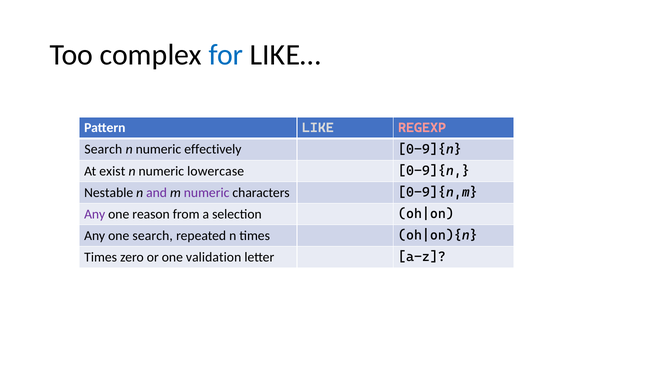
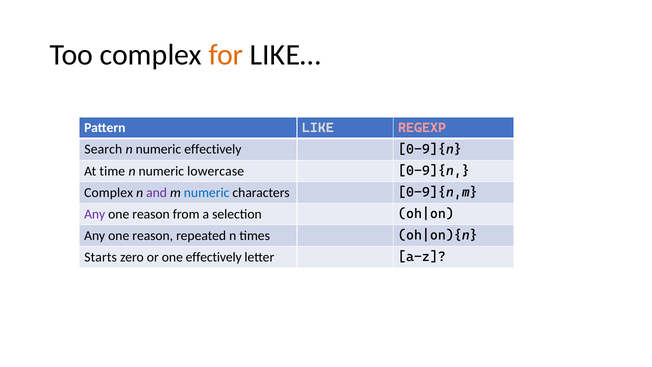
for colour: blue -> orange (226, 55)
exist: exist -> time (112, 171)
Nestable: Nestable -> Complex (109, 192)
numeric colour: purple -> blue (207, 192)
search: search -> reason (153, 236)
Times: Times -> Starts (101, 257)
one validation: validation -> effectively (214, 257)
